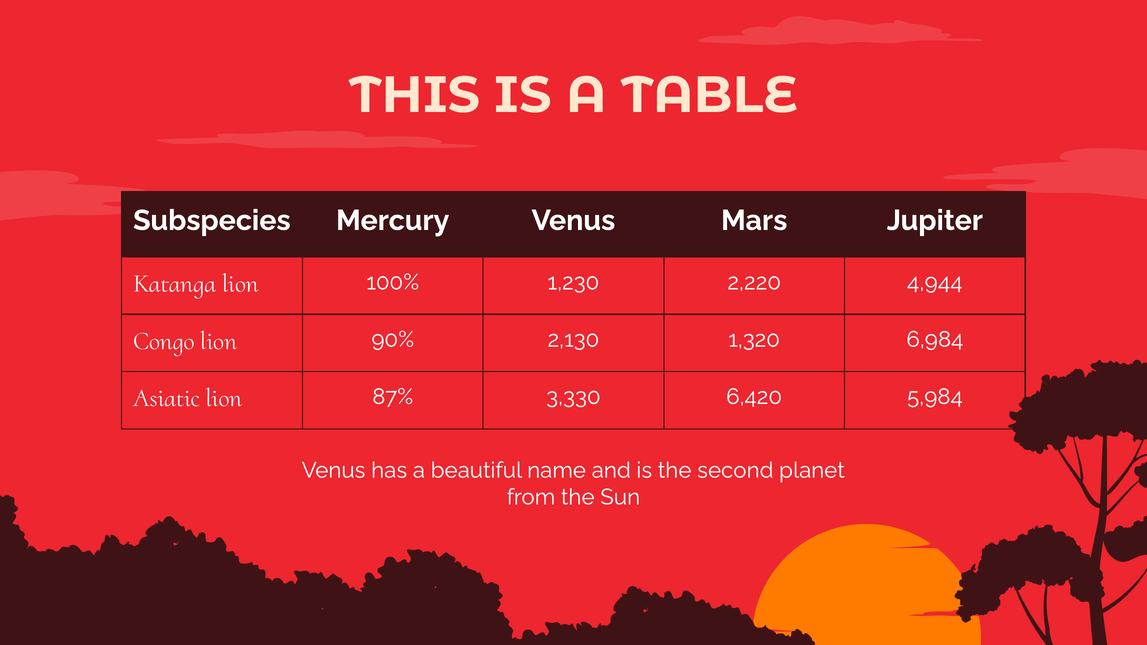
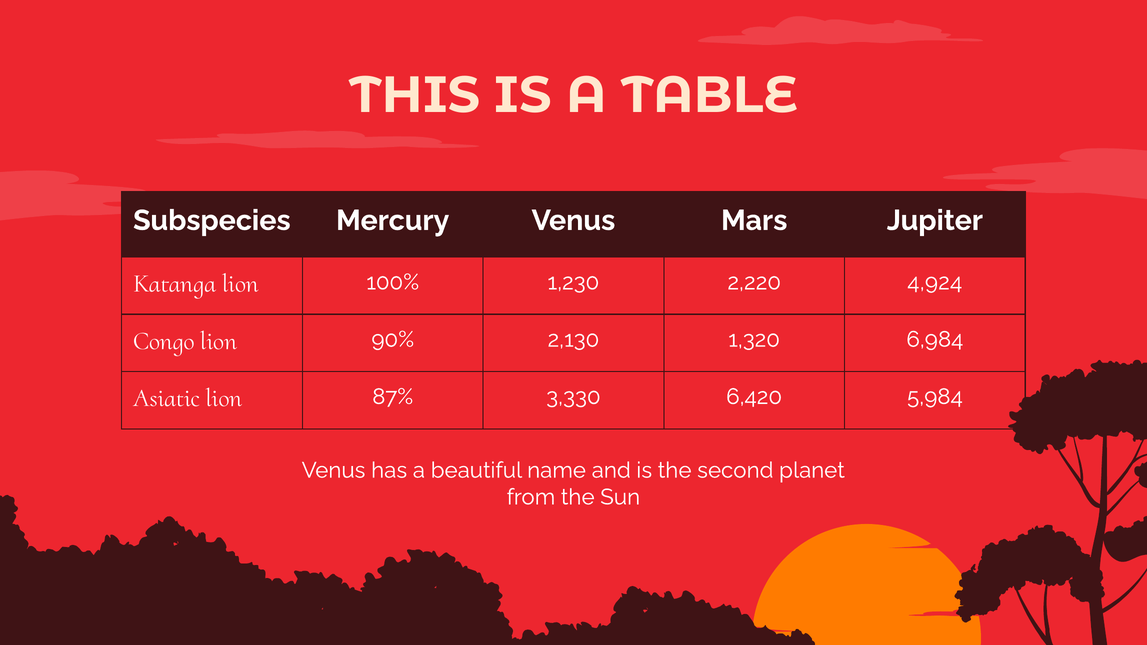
4,944: 4,944 -> 4,924 (935, 282)
